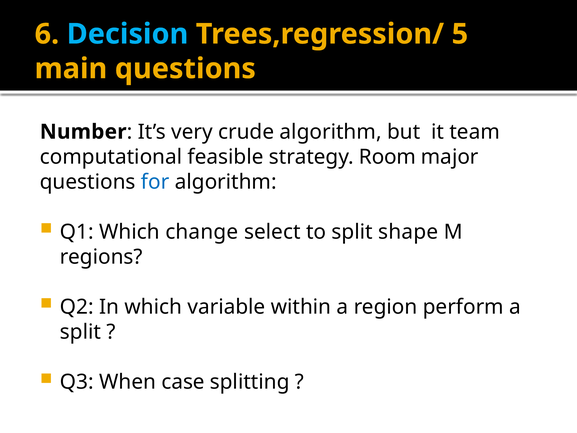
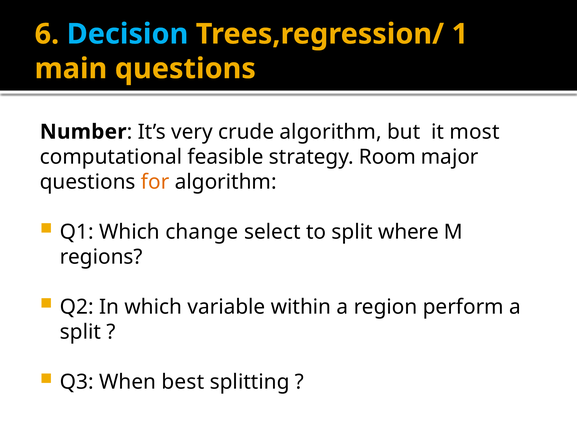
5: 5 -> 1 (460, 34)
team: team -> most (475, 132)
for colour: blue -> orange (155, 182)
shape: shape -> where (408, 232)
case: case -> best (183, 382)
